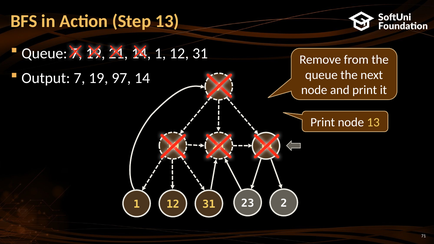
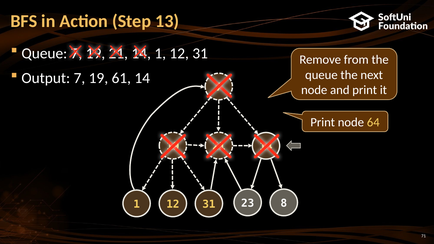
97: 97 -> 61 (121, 78)
node 13: 13 -> 64 (373, 122)
2: 2 -> 8 (284, 203)
